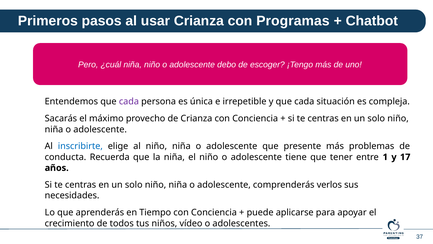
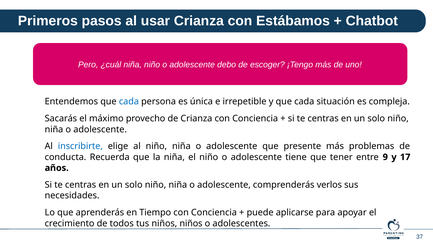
Programas: Programas -> Estábamos (293, 21)
cada colour: purple -> blue (129, 101)
1: 1 -> 9 (385, 157)
niños vídeo: vídeo -> niños (191, 223)
